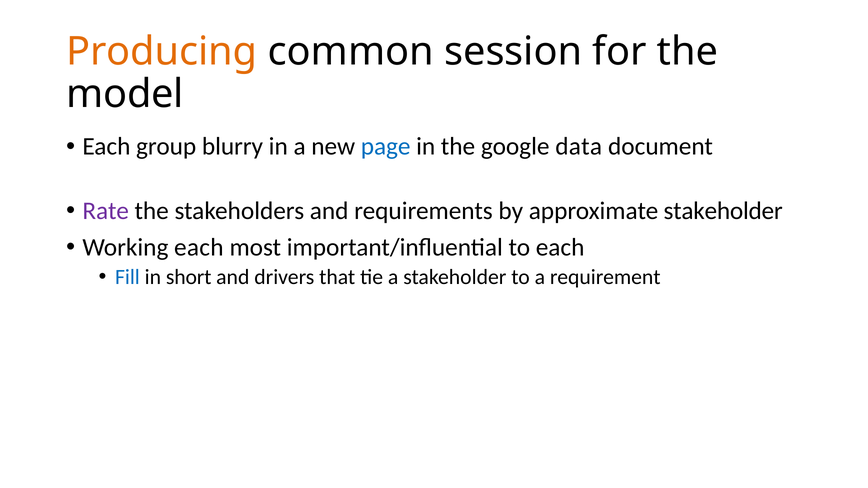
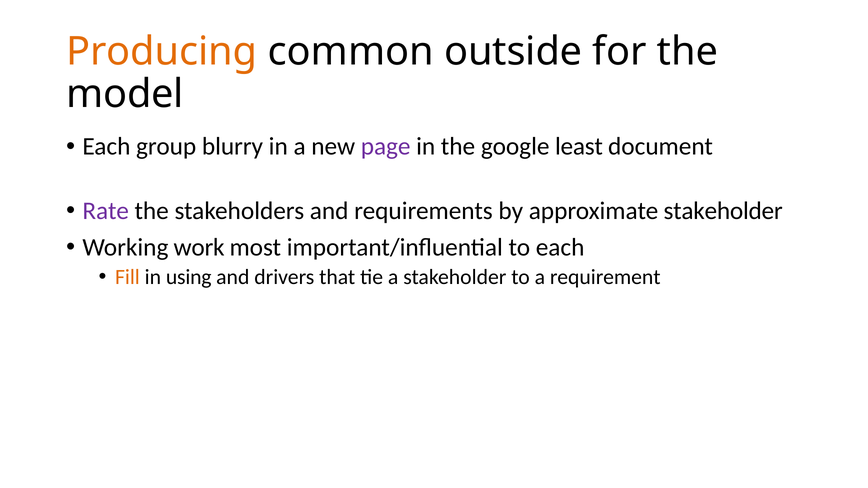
session: session -> outside (513, 51)
page colour: blue -> purple (386, 147)
data: data -> least (579, 147)
Working each: each -> work (199, 247)
Fill colour: blue -> orange (127, 277)
short: short -> using (189, 277)
